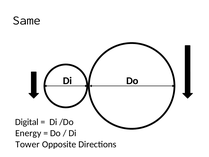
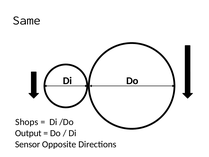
Digital: Digital -> Shops (27, 122)
Energy: Energy -> Output (28, 133)
Tower: Tower -> Sensor (28, 144)
